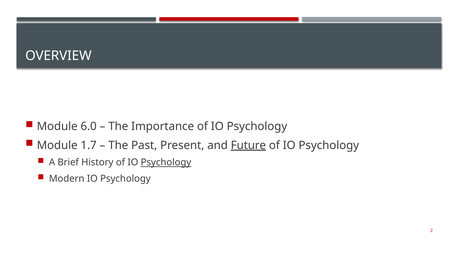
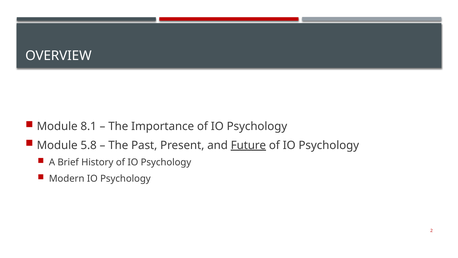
6.0: 6.0 -> 8.1 (89, 126)
1.7: 1.7 -> 5.8 (89, 145)
Psychology underline: present -> none (166, 162)
